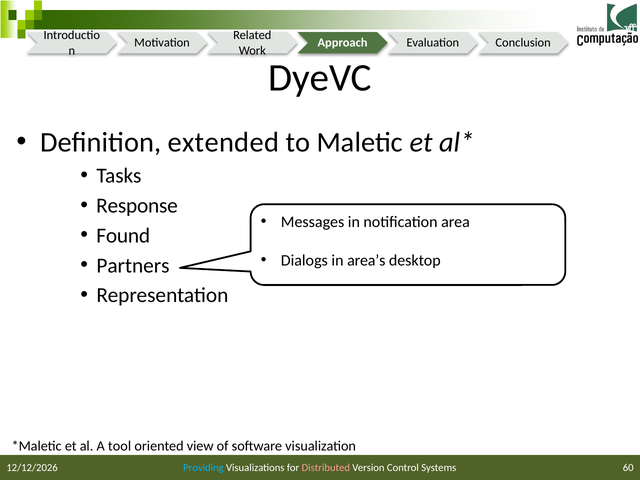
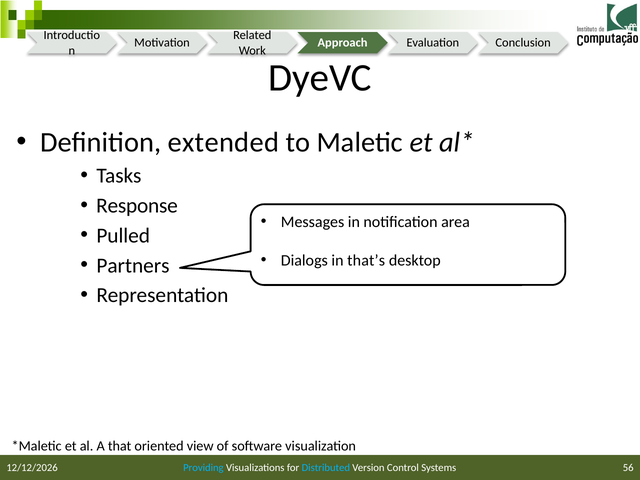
Found: Found -> Pulled (123, 236)
area’s: area’s -> that’s (366, 260)
tool: tool -> that (120, 446)
Distributed colour: pink -> light blue (326, 468)
60: 60 -> 56 (628, 468)
